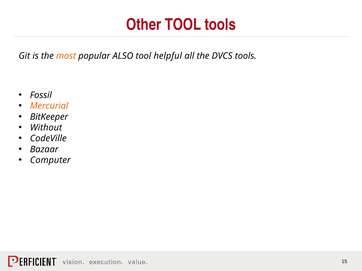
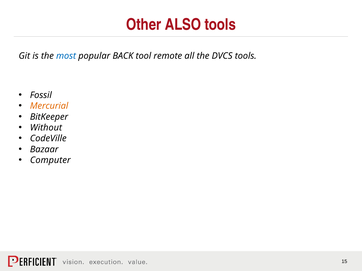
Other TOOL: TOOL -> ALSO (183, 25)
most colour: orange -> blue (66, 56)
ALSO: ALSO -> BACK (123, 56)
helpful: helpful -> remote (168, 56)
